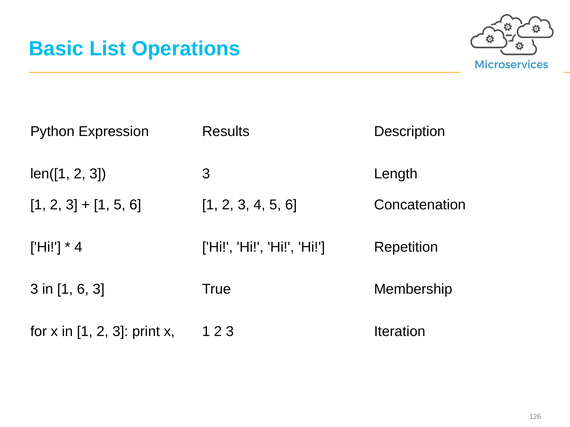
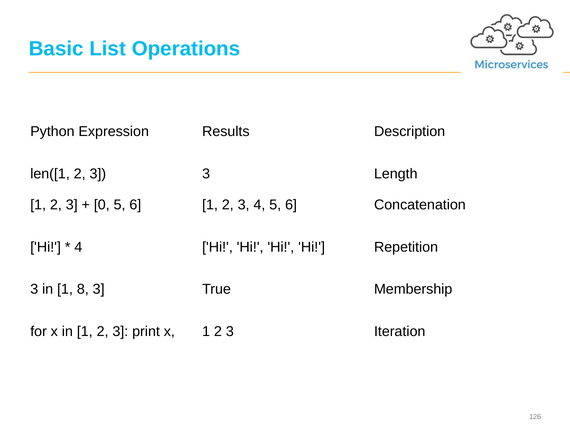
1: 1 -> 0 (102, 205)
1 6: 6 -> 8 (83, 290)
